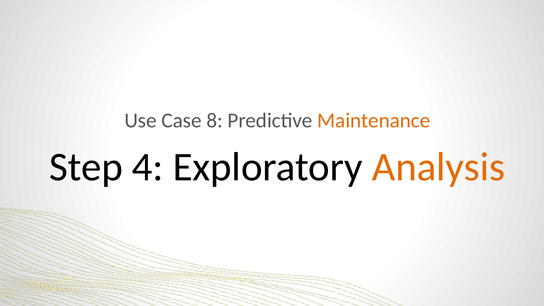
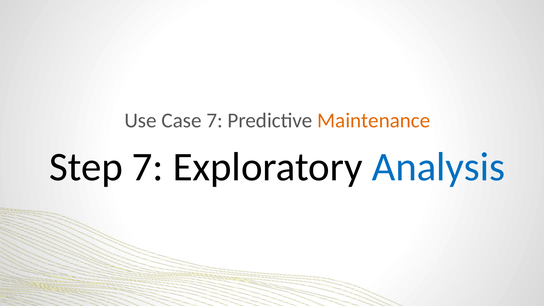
Case 8: 8 -> 7 (215, 120)
Step 4: 4 -> 7 (148, 167)
Analysis colour: orange -> blue (438, 167)
